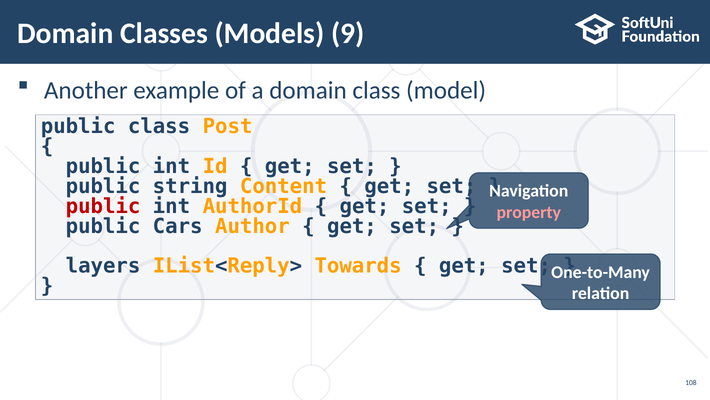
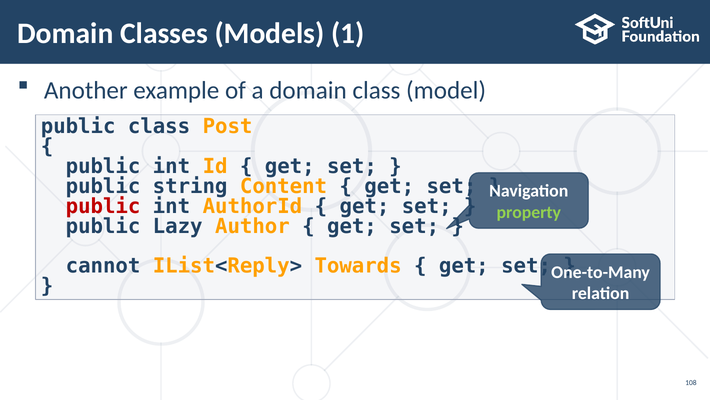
9: 9 -> 1 (348, 34)
property colour: pink -> light green (529, 212)
Cars: Cars -> Lazy (178, 226)
layers: layers -> cannot (103, 266)
